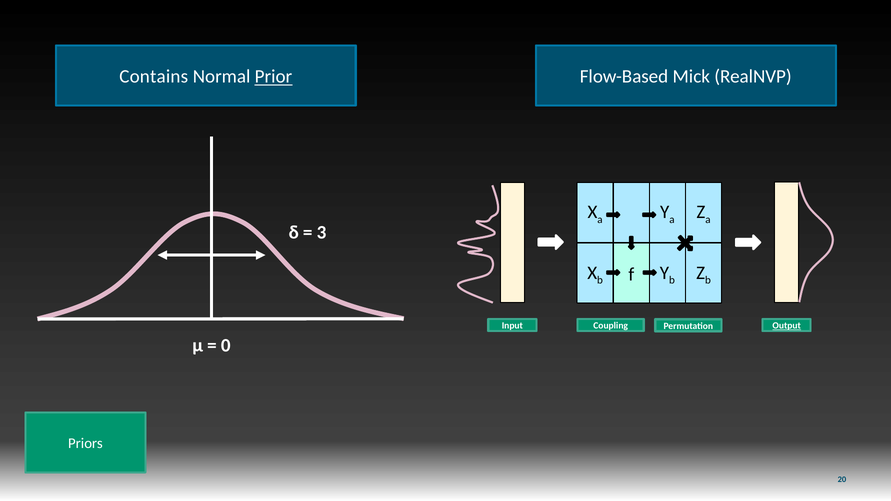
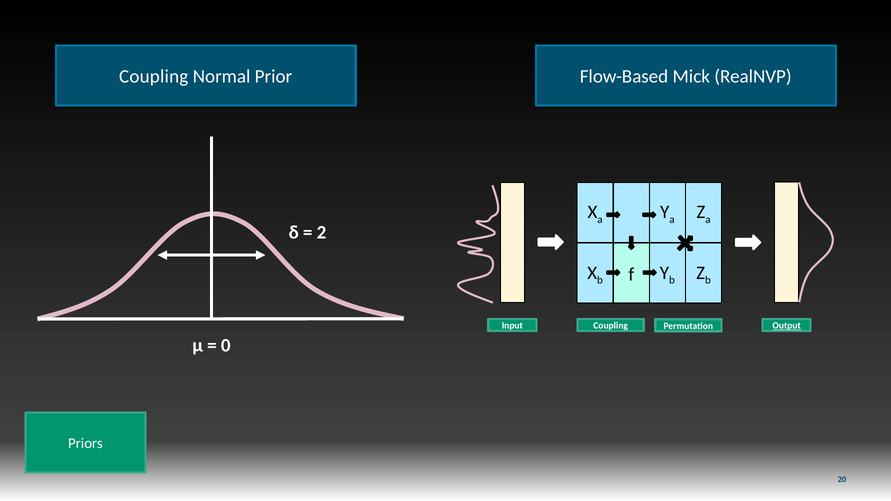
Contains: Contains -> Coupling (154, 77)
Prior underline: present -> none (273, 77)
3: 3 -> 2 (322, 233)
